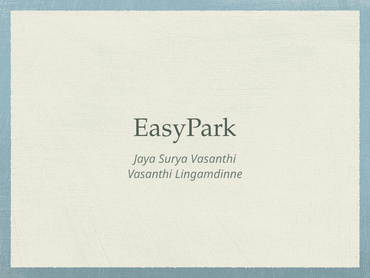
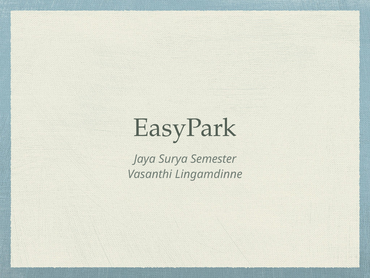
Surya Vasanthi: Vasanthi -> Semester (213, 159)
